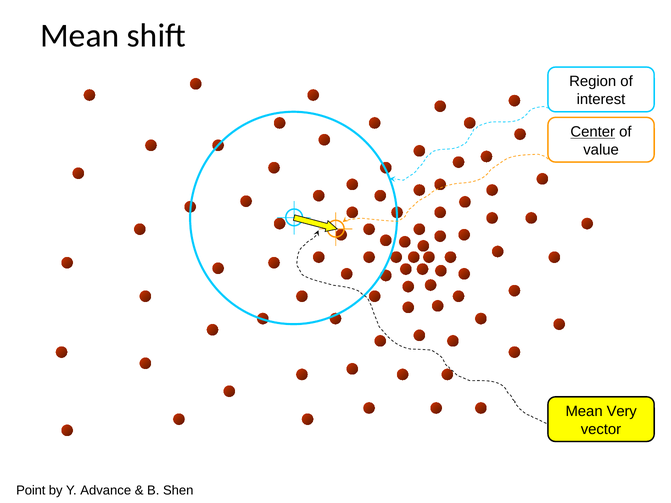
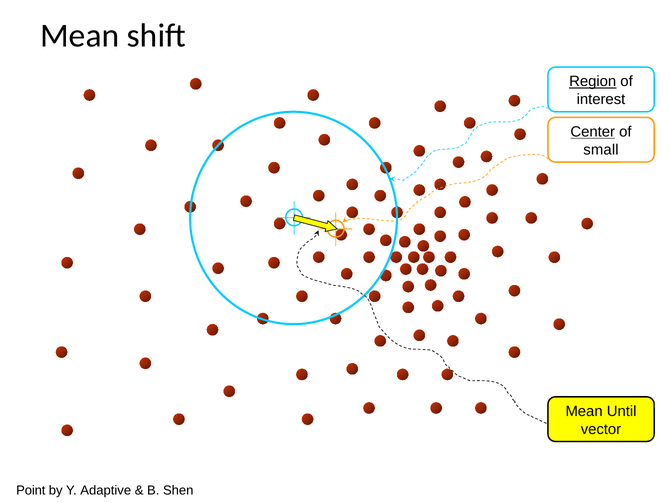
Region underline: none -> present (593, 82)
value: value -> small (601, 150)
Very: Very -> Until (622, 411)
Advance: Advance -> Adaptive (106, 491)
